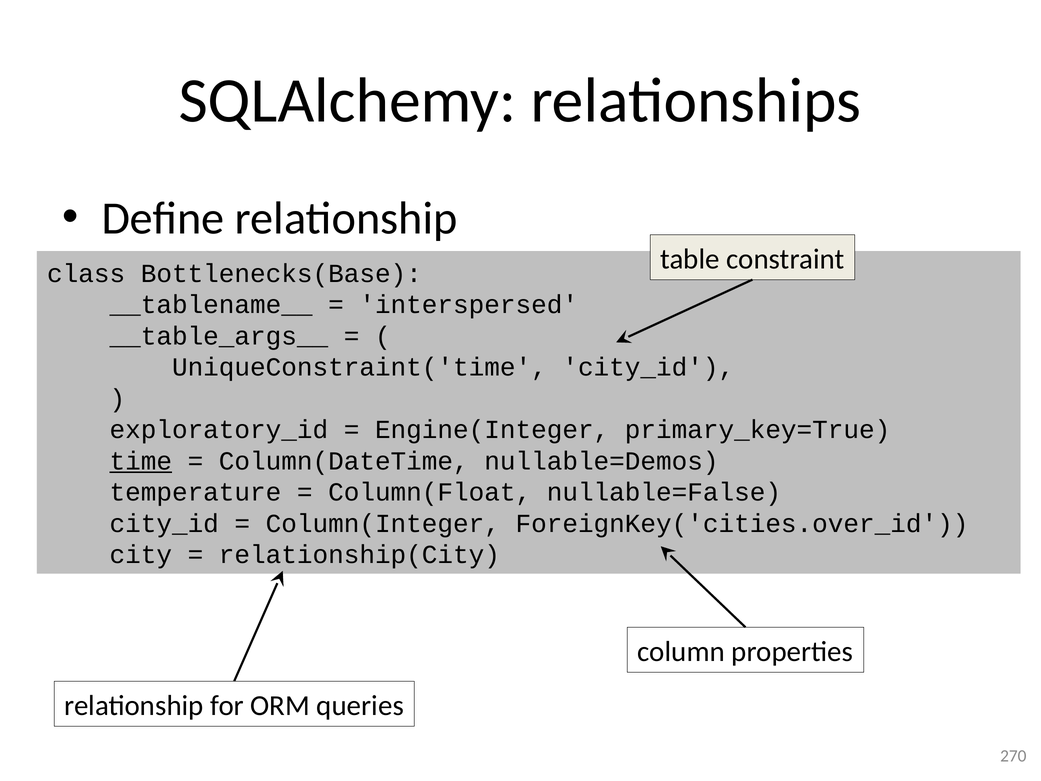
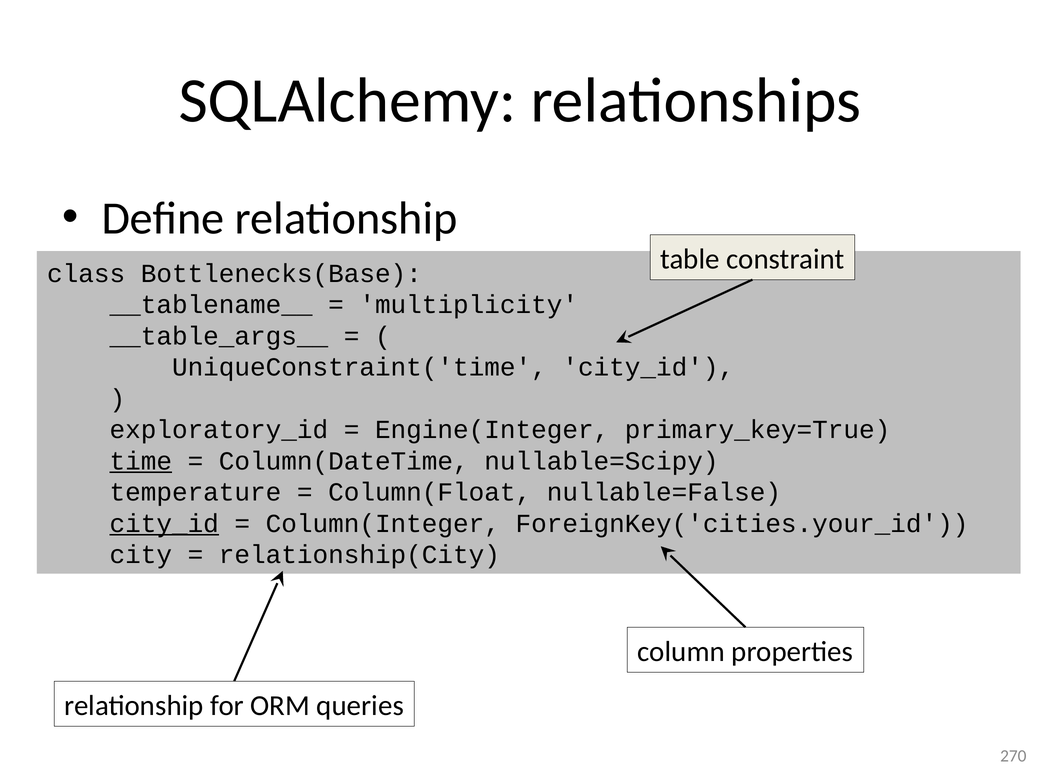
interspersed: interspersed -> multiplicity (469, 305)
nullable=Demos: nullable=Demos -> nullable=Scipy (601, 461)
city_id underline: none -> present (164, 523)
ForeignKey('cities.over_id: ForeignKey('cities.over_id -> ForeignKey('cities.your_id (742, 523)
